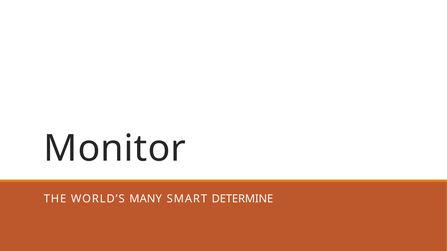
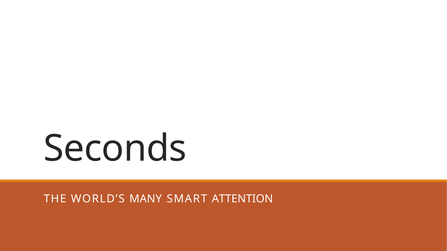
Monitor: Monitor -> Seconds (115, 149)
DETERMINE: DETERMINE -> ATTENTION (242, 199)
